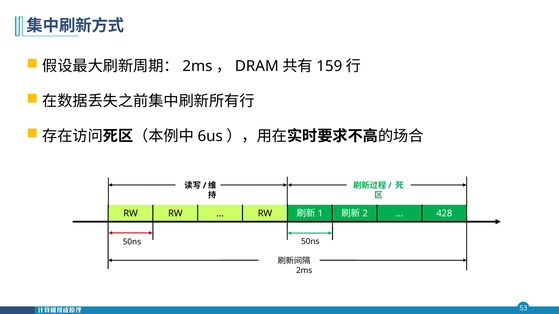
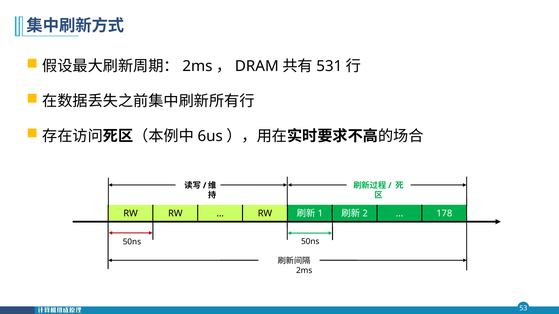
159: 159 -> 531 (329, 66)
428: 428 -> 178 (444, 214)
